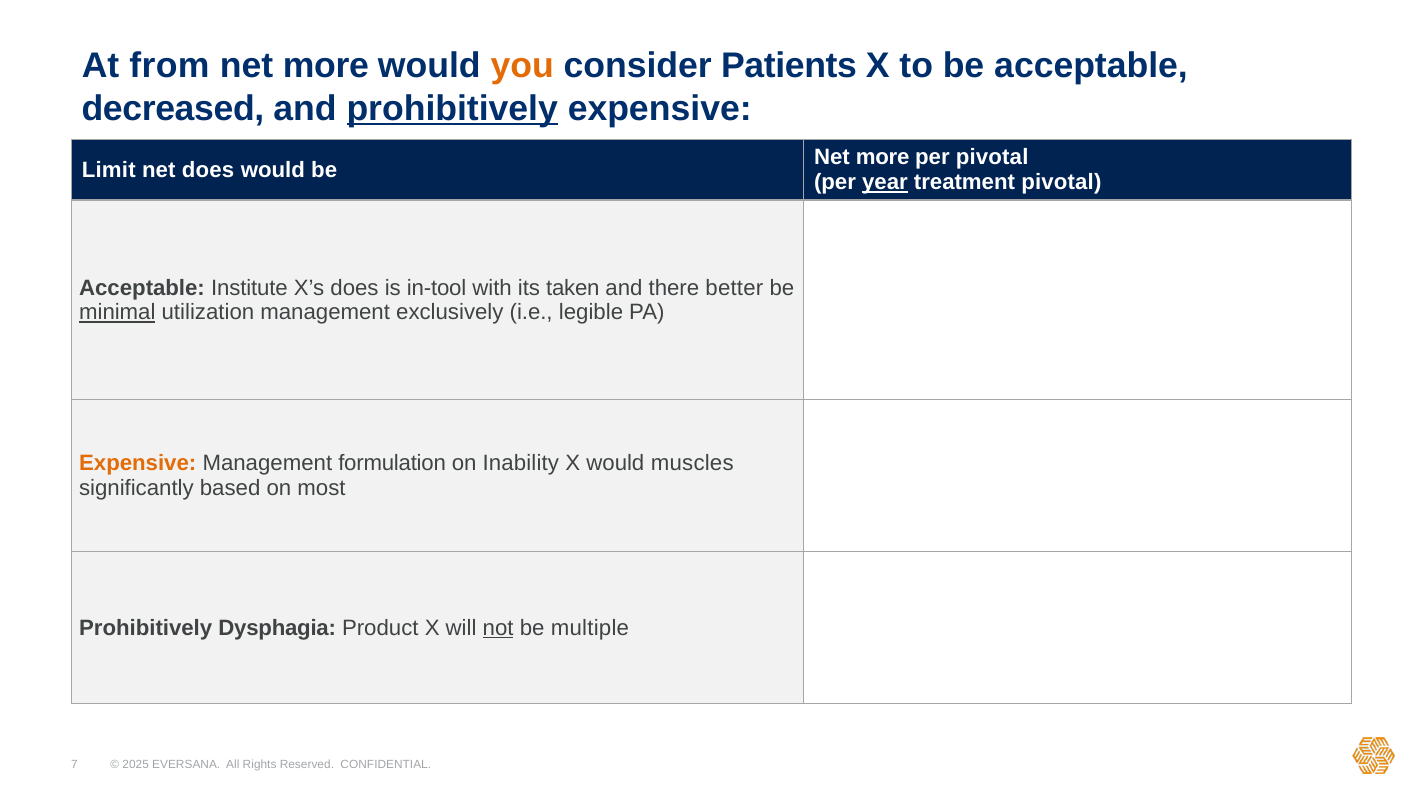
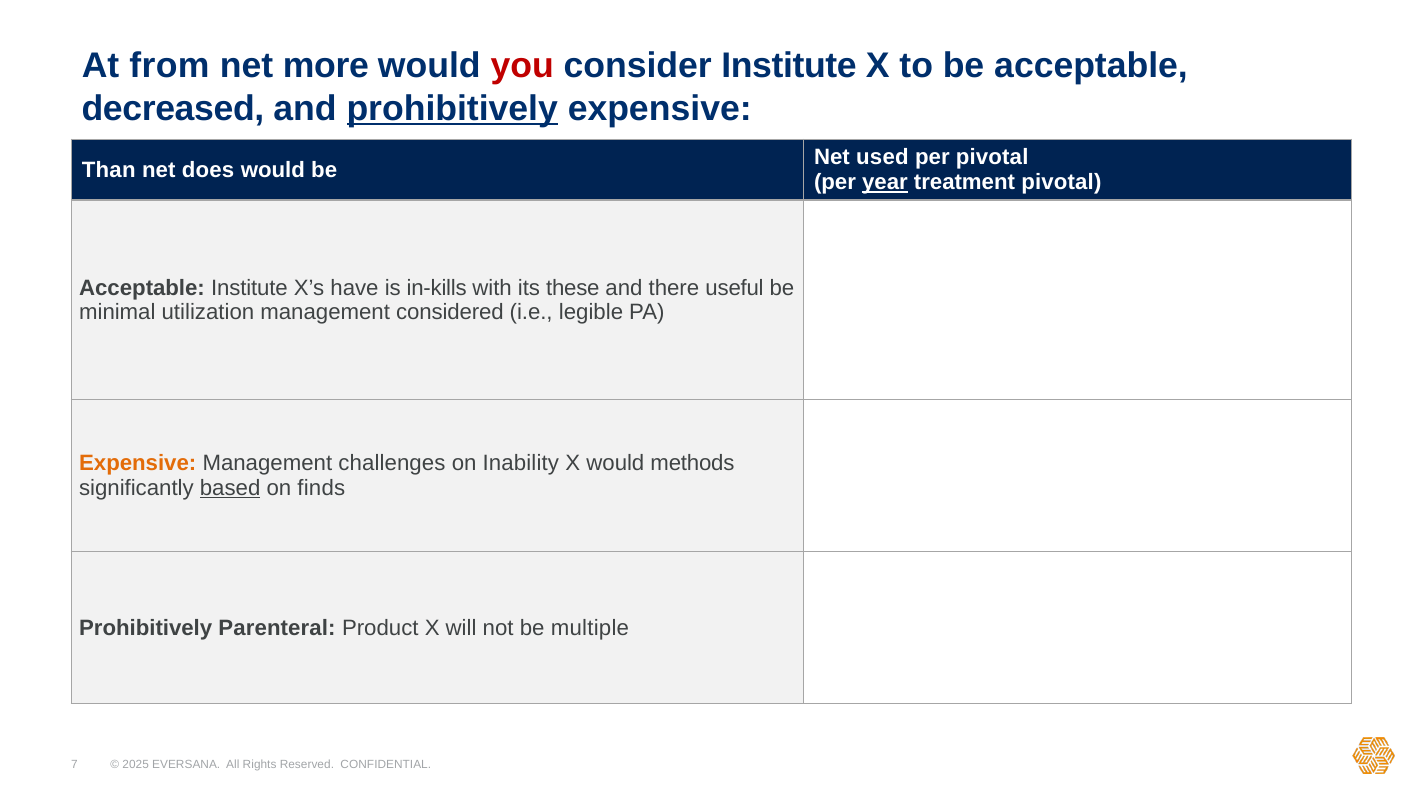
you colour: orange -> red (522, 66)
consider Patients: Patients -> Institute (789, 66)
more: more -> used (882, 158)
Limit: Limit -> Than (109, 170)
X’s does: does -> have (355, 288)
in-tool: in-tool -> in-kills (437, 288)
taken: taken -> these (573, 288)
better: better -> useful (735, 288)
minimal underline: present -> none (117, 313)
exclusively: exclusively -> considered (450, 313)
formulation: formulation -> challenges (392, 464)
muscles: muscles -> methods (692, 464)
based underline: none -> present (230, 488)
most: most -> finds (321, 488)
Dysphagia: Dysphagia -> Parenteral (277, 628)
not underline: present -> none (498, 628)
